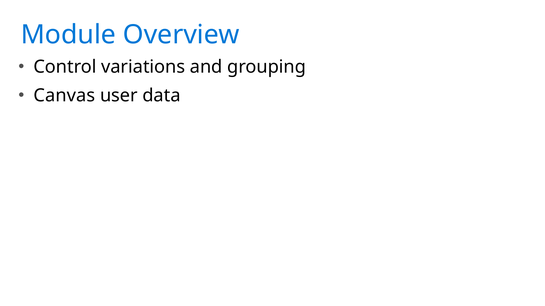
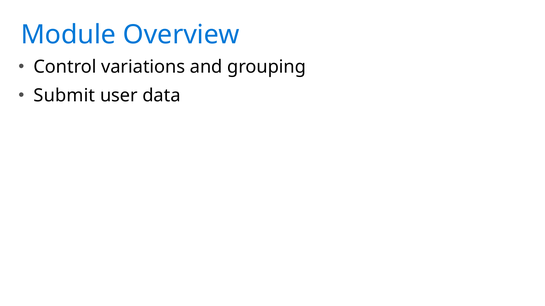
Canvas: Canvas -> Submit (64, 96)
